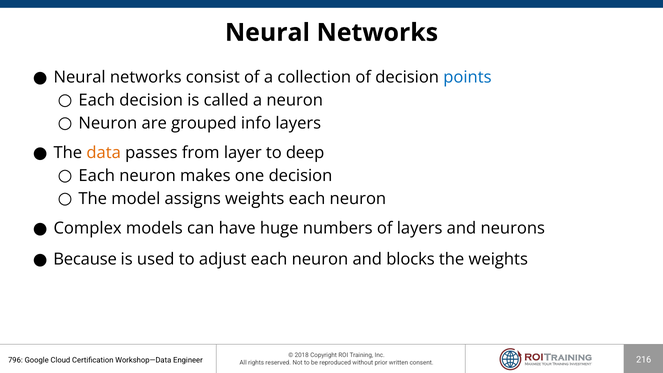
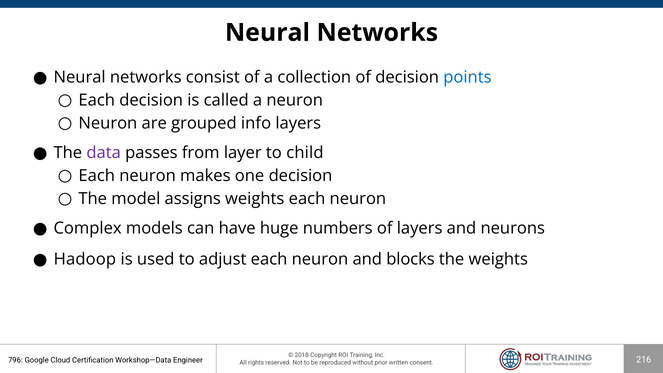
data colour: orange -> purple (104, 153)
deep: deep -> child (305, 153)
Because: Because -> Hadoop (85, 260)
